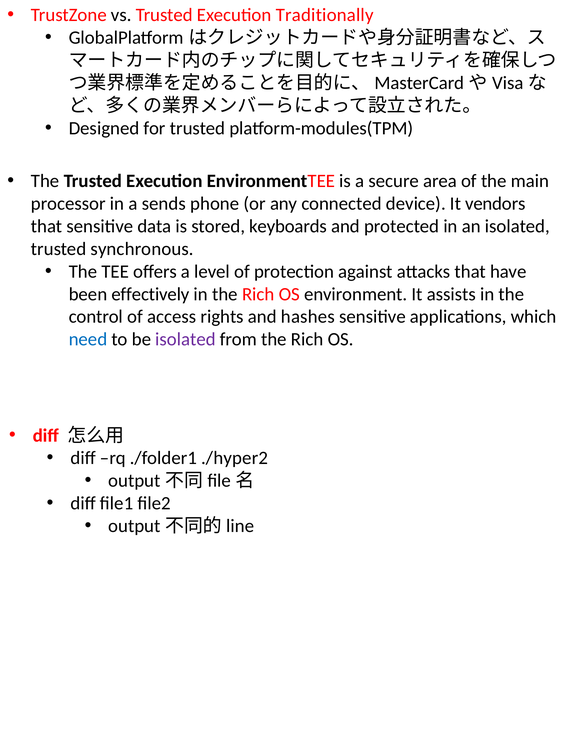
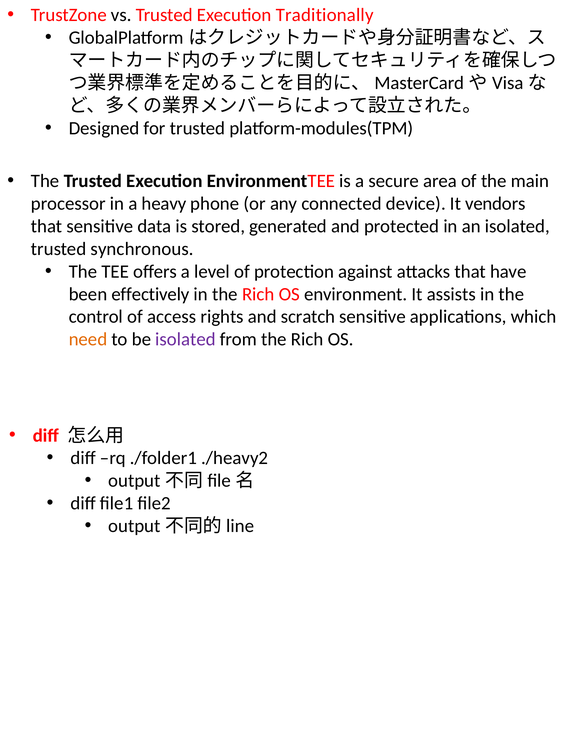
sends: sends -> heavy (164, 203)
keyboards: keyboards -> generated (288, 226)
hashes: hashes -> scratch (308, 317)
need colour: blue -> orange (88, 339)
./hyper2: ./hyper2 -> ./heavy2 (235, 458)
